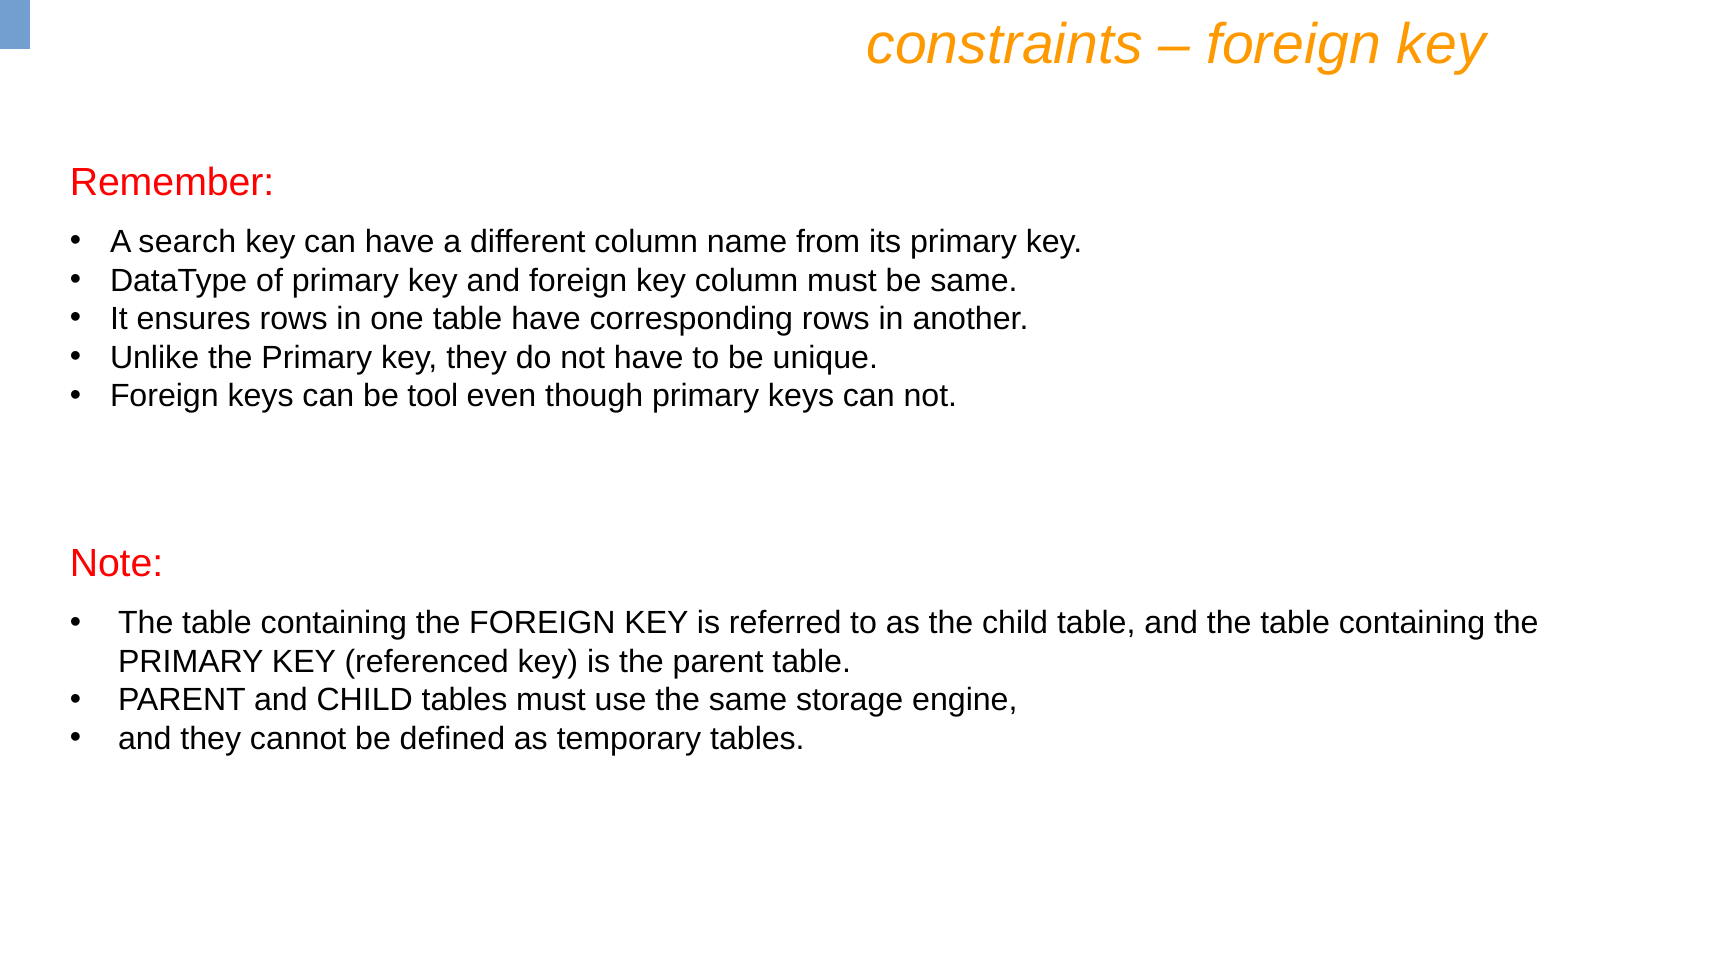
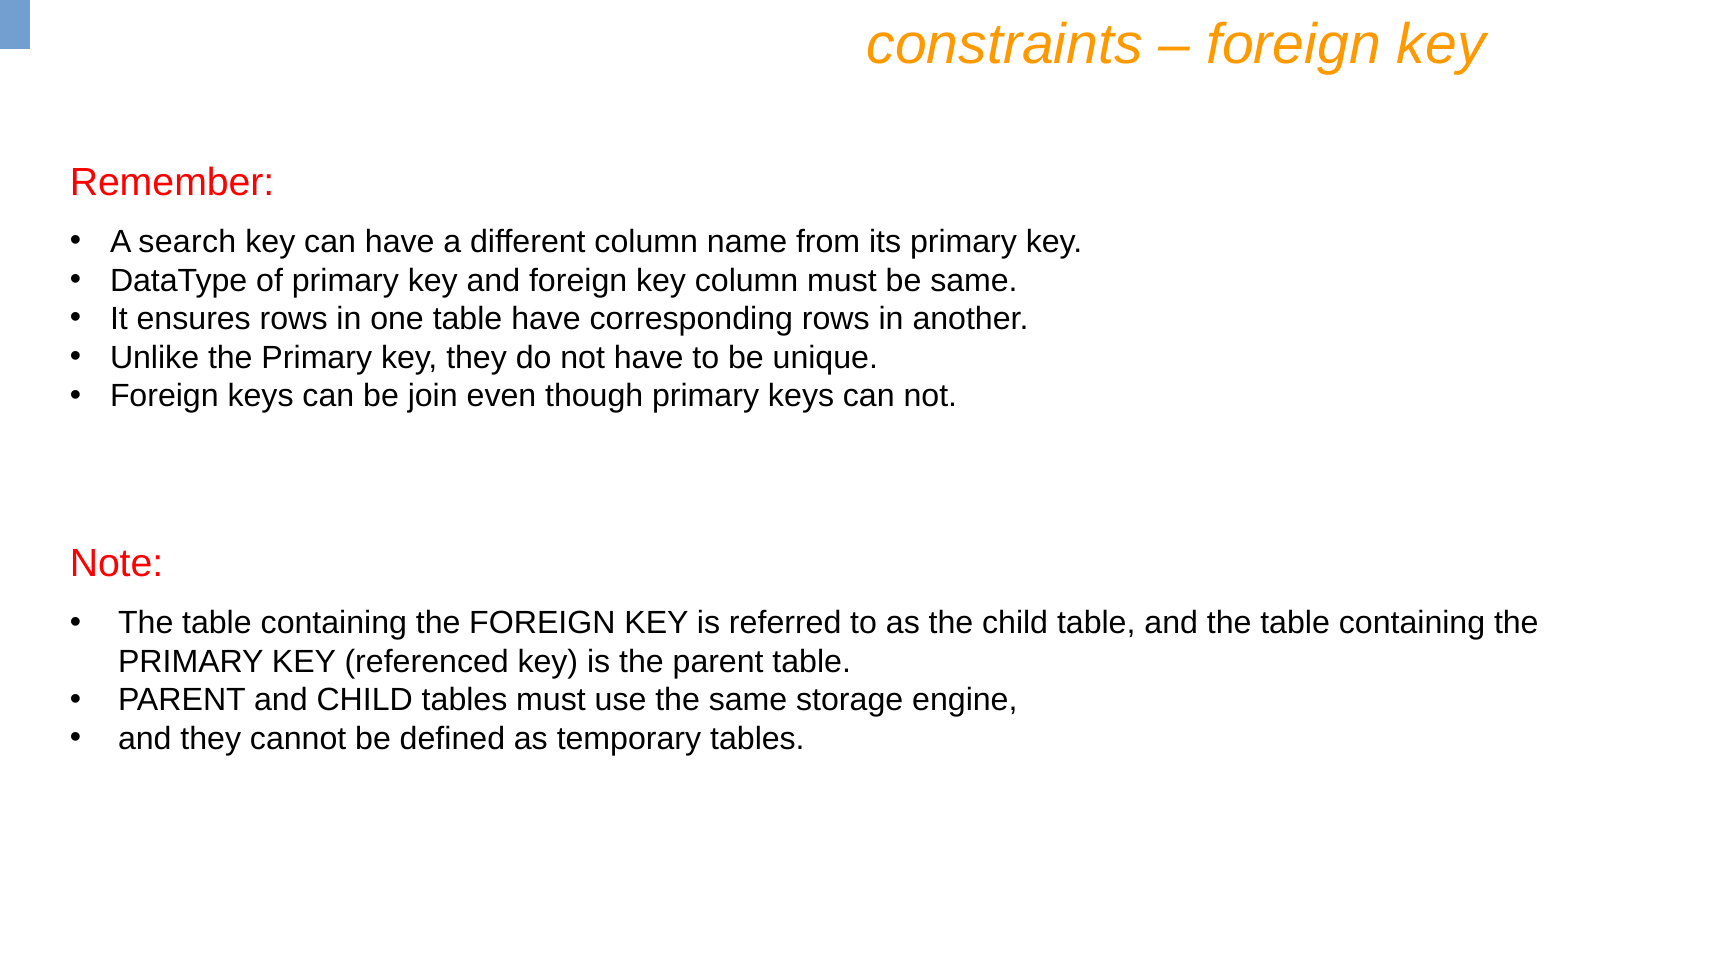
tool: tool -> join (433, 396)
